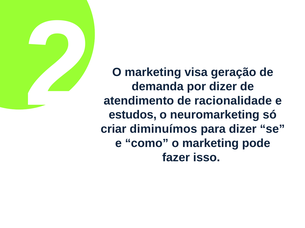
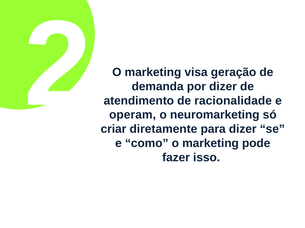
estudos: estudos -> operam (133, 115)
diminuímos: diminuímos -> diretamente (163, 129)
